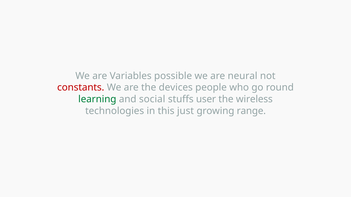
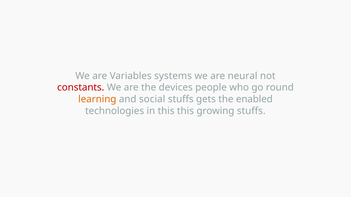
possible: possible -> systems (173, 76)
learning colour: green -> orange (97, 99)
user: user -> gets (206, 99)
wireless: wireless -> enabled (254, 99)
this just: just -> this (185, 111)
growing range: range -> stuffs (251, 111)
